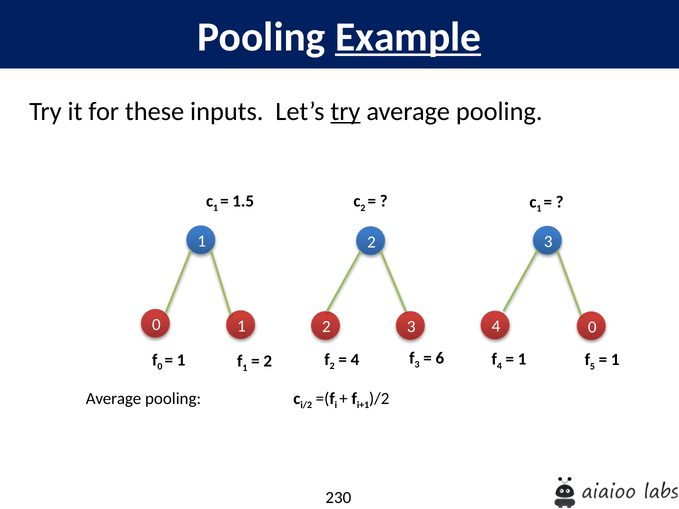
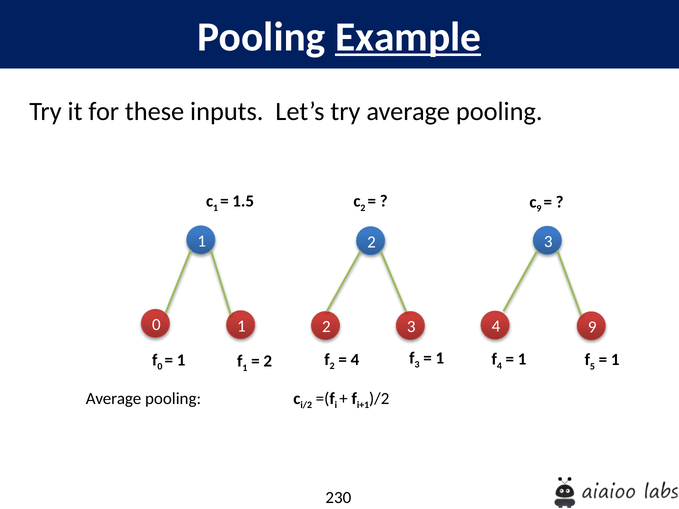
try underline: present -> none (345, 112)
1: 1 -> 9 (539, 209)
0 0: 0 -> 9 (592, 327)
6: 6 -> 1 (440, 358)
